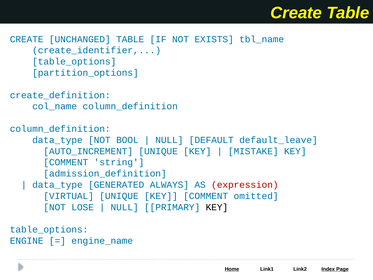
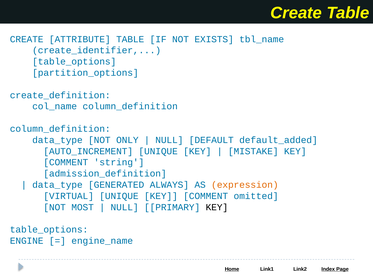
UNCHANGED: UNCHANGED -> ATTRIBUTE (80, 39)
BOOL: BOOL -> ONLY (127, 140)
default_leave: default_leave -> default_added (278, 140)
expression colour: red -> orange (245, 185)
LOSE: LOSE -> MOST (83, 207)
